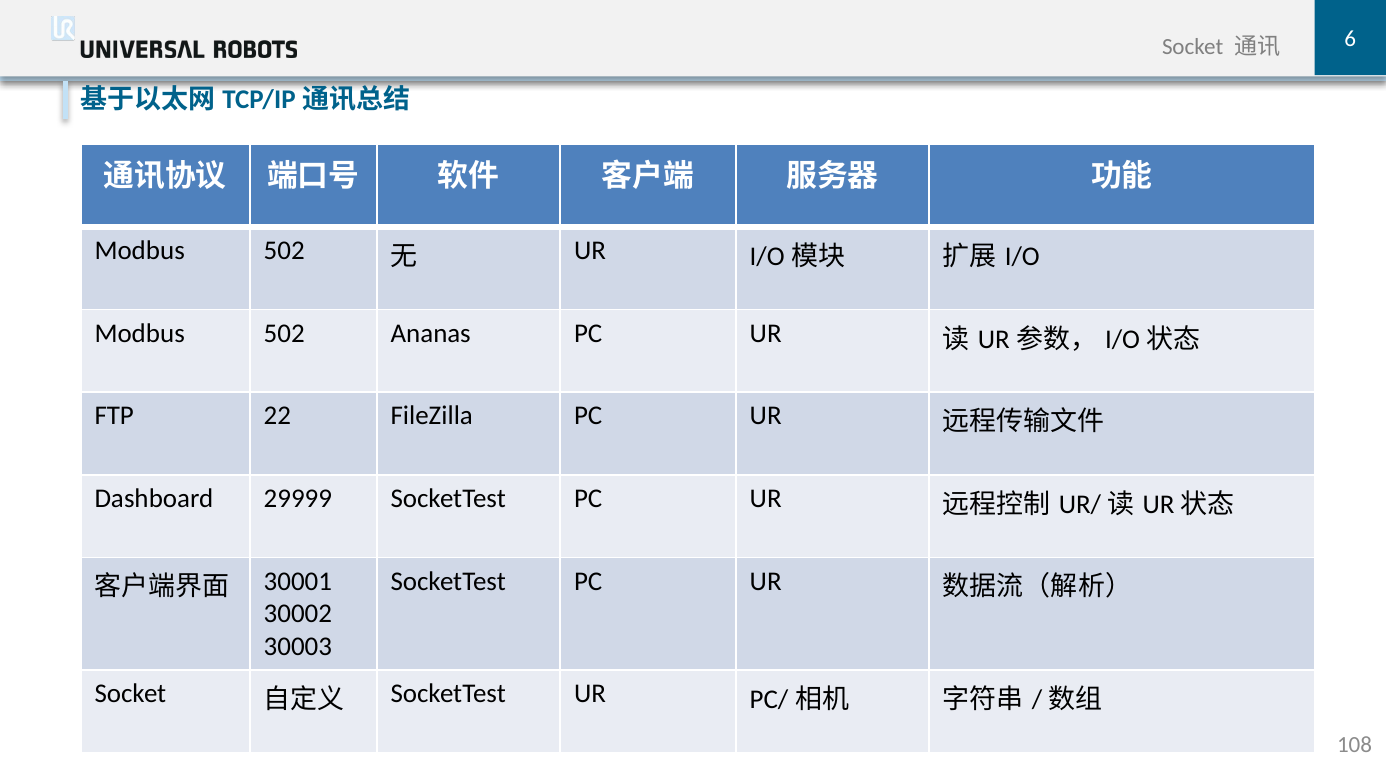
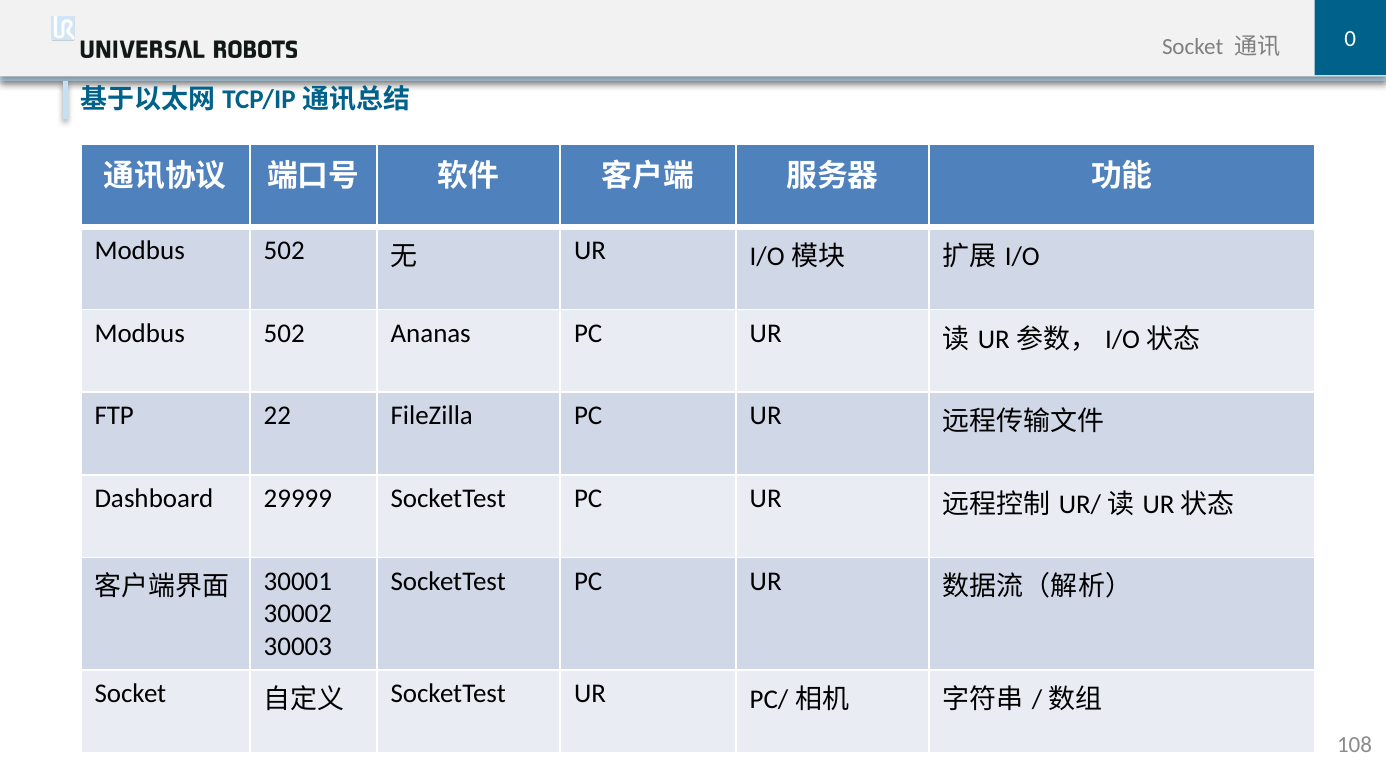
6: 6 -> 0 (1350, 39)
